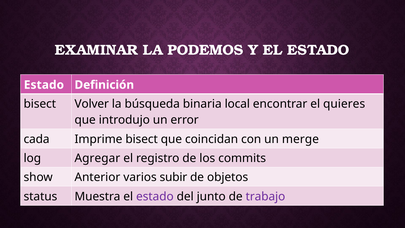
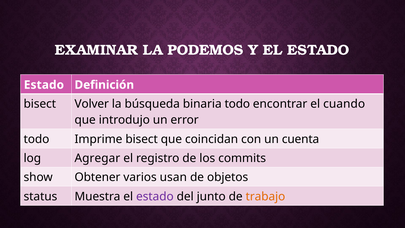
binaria local: local -> todo (237, 104)
quieres: quieres -> cuando (344, 104)
cada: cada -> todo (36, 139)
merge: merge -> cuenta (301, 139)
Anterior: Anterior -> Obtener (97, 177)
subir: subir -> usan (173, 177)
trabajo colour: purple -> orange (265, 196)
